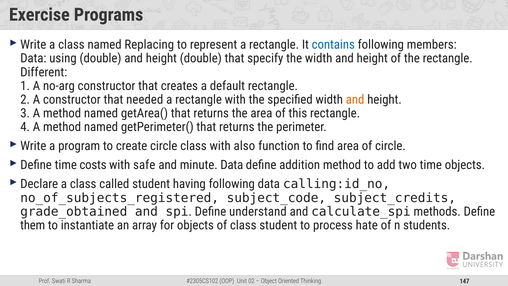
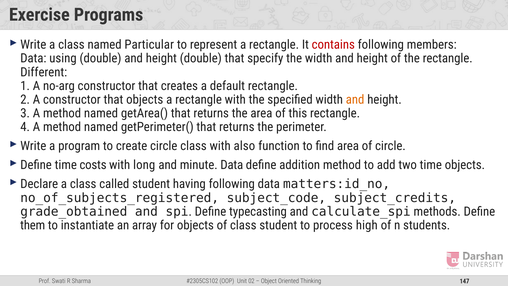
Replacing: Replacing -> Particular (149, 45)
contains colour: blue -> red (333, 45)
that needed: needed -> objects (145, 100)
safe: safe -> long (144, 165)
calling:id_no: calling:id_no -> matters:id_no (337, 184)
understand: understand -> typecasting (258, 211)
hate: hate -> high (367, 225)
